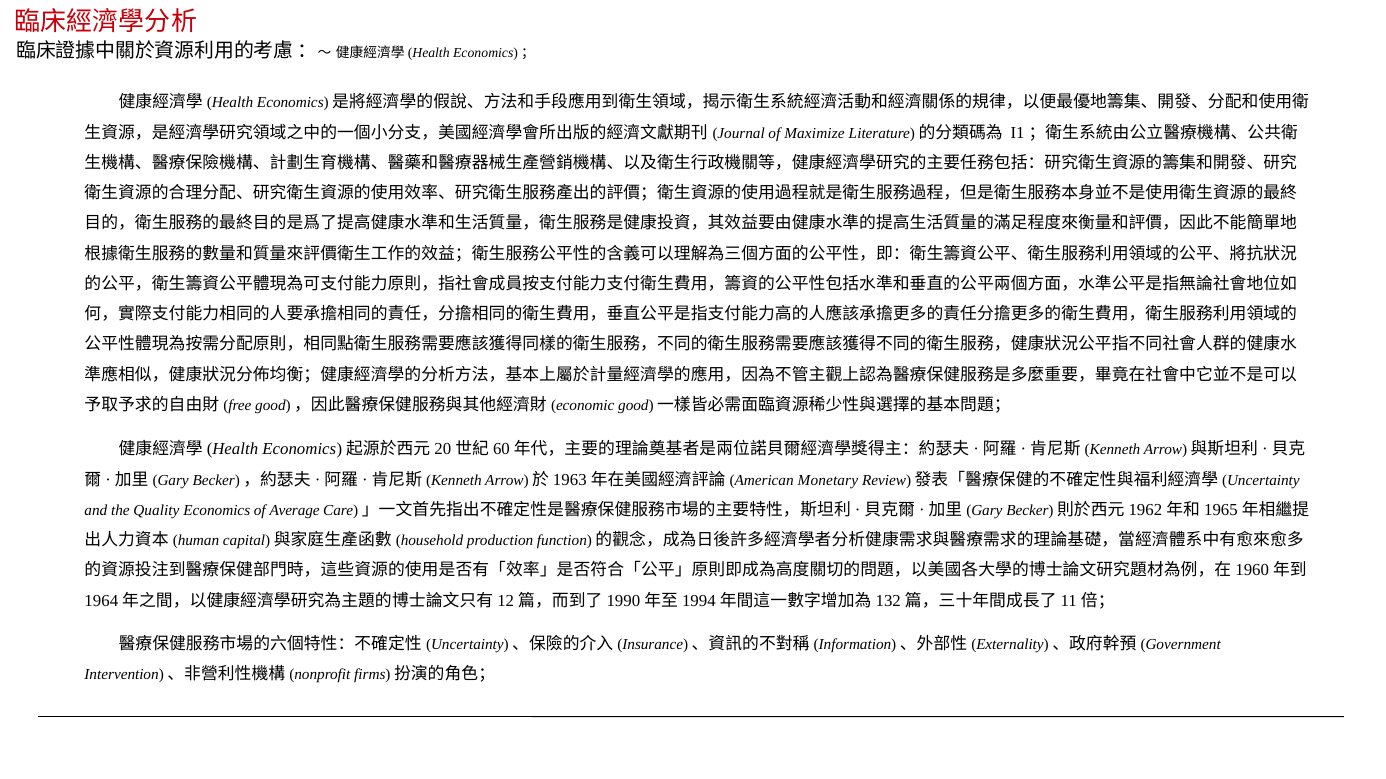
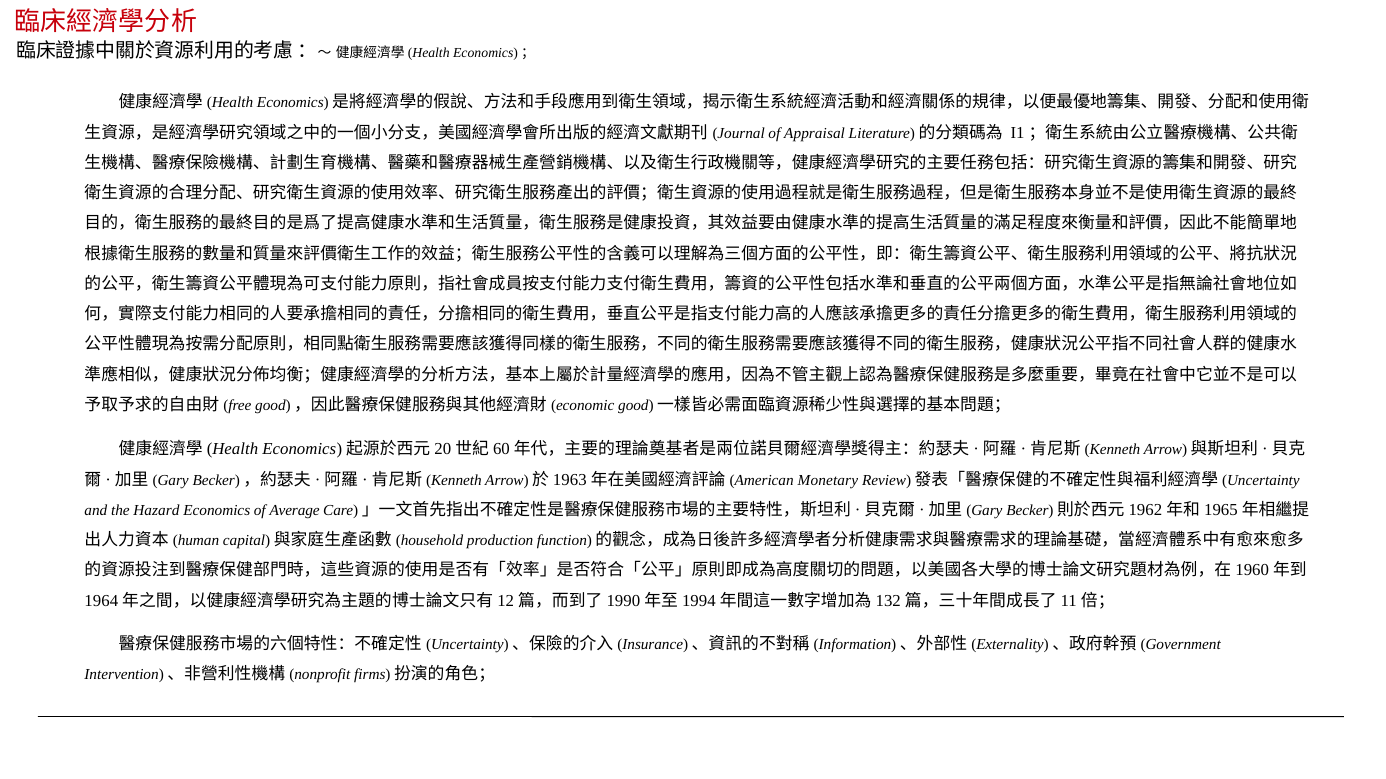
Maximize: Maximize -> Appraisal (815, 133)
Quality: Quality -> Hazard (156, 511)
